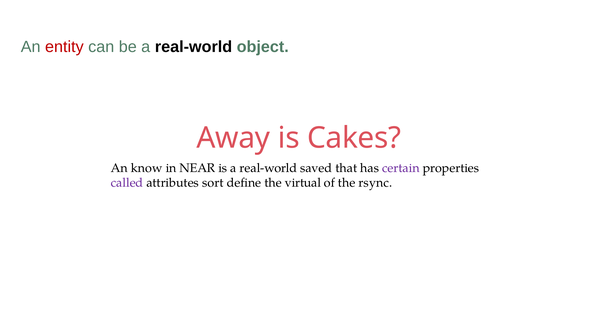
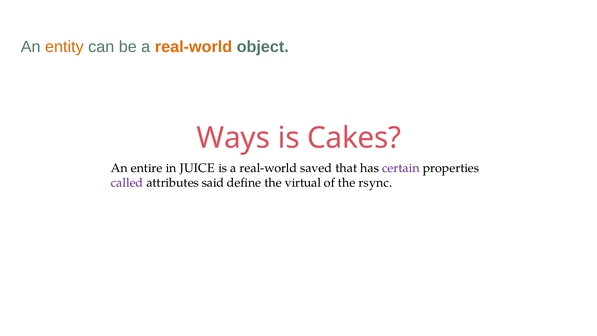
entity colour: red -> orange (64, 47)
real-world colour: black -> orange (194, 47)
Away: Away -> Ways (233, 138)
know: know -> entire (147, 168)
NEAR: NEAR -> JUICE (197, 168)
sort: sort -> said (213, 183)
